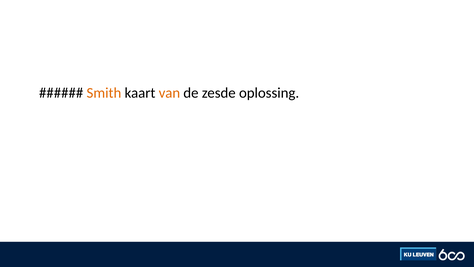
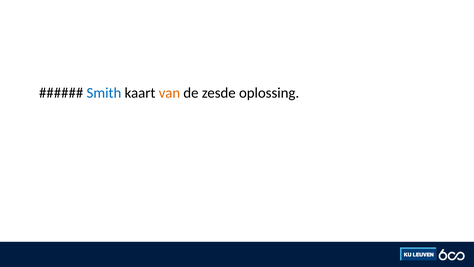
Smith colour: orange -> blue (104, 93)
